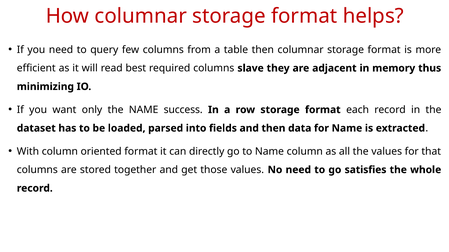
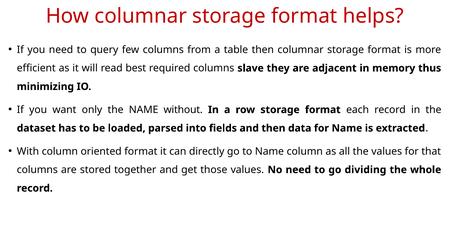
success: success -> without (183, 110)
satisfies: satisfies -> dividing (365, 170)
